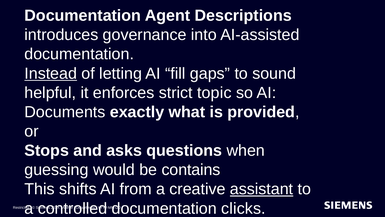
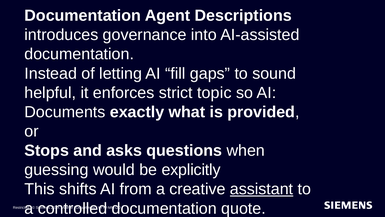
Instead underline: present -> none (51, 73)
contains: contains -> explicitly (191, 170)
clicks: clicks -> quote (243, 208)
